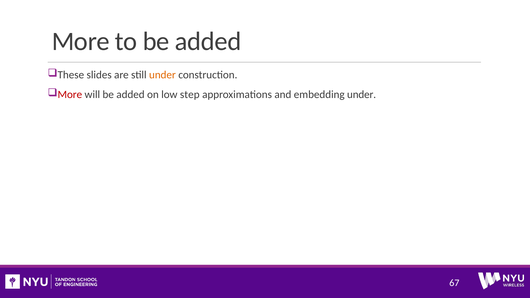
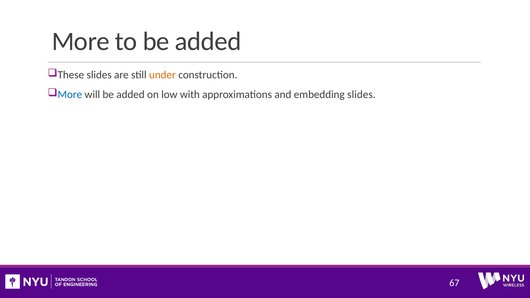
More colour: red -> blue (70, 94)
step: step -> with (190, 94)
embedding under: under -> slides (361, 94)
